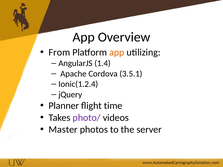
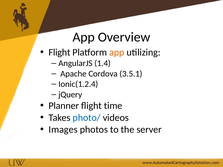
From: From -> Flight (59, 52)
photo/ colour: purple -> blue (87, 118)
Master: Master -> Images (63, 130)
